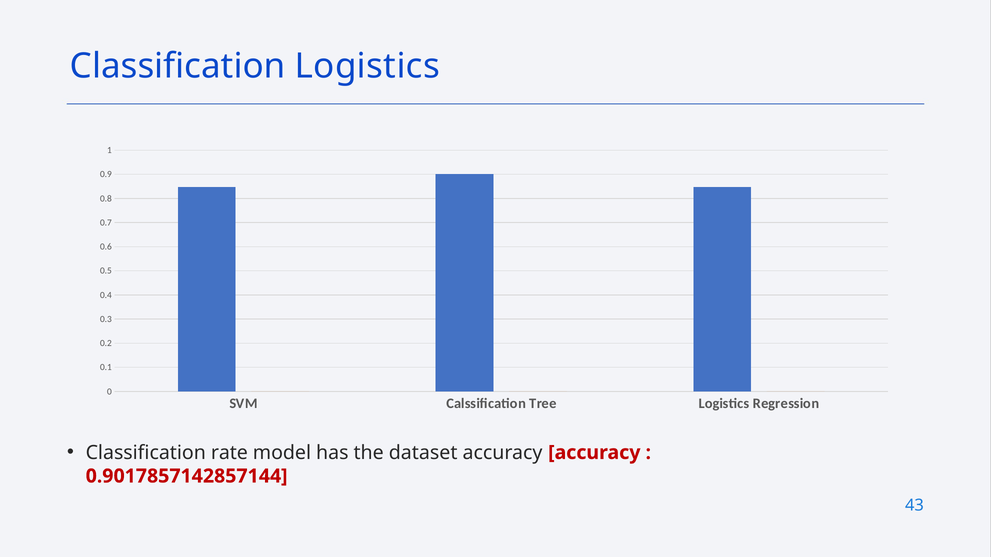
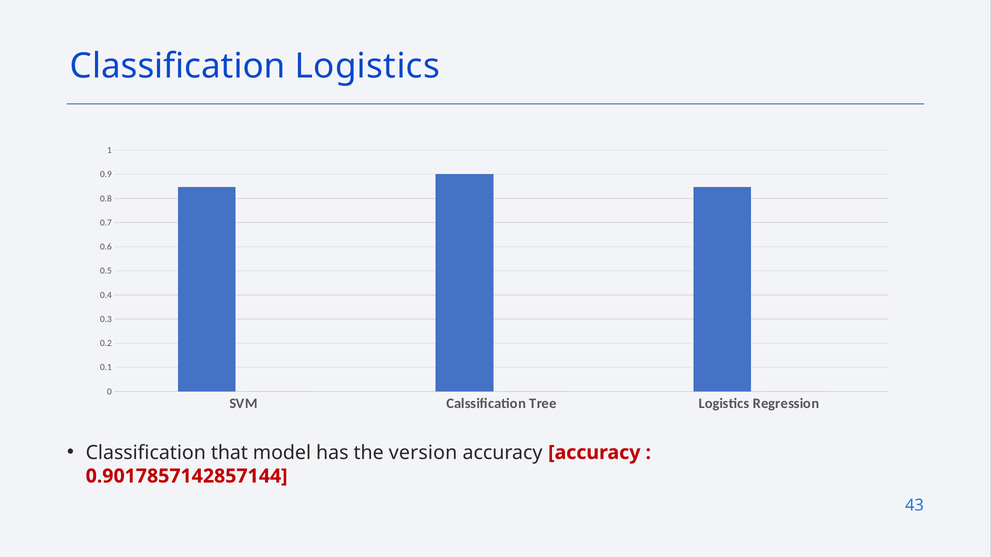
rate: rate -> that (229, 453)
dataset: dataset -> version (423, 453)
